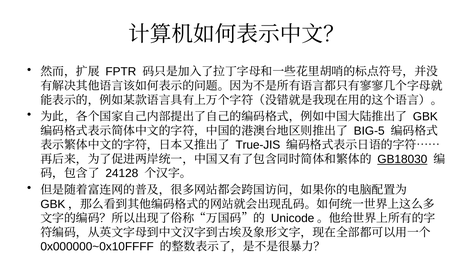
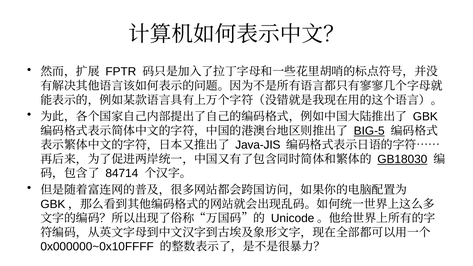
BIG-5 underline: none -> present (369, 131)
True-JIS: True-JIS -> Java-JIS (258, 145)
24128: 24128 -> 84714 (122, 173)
